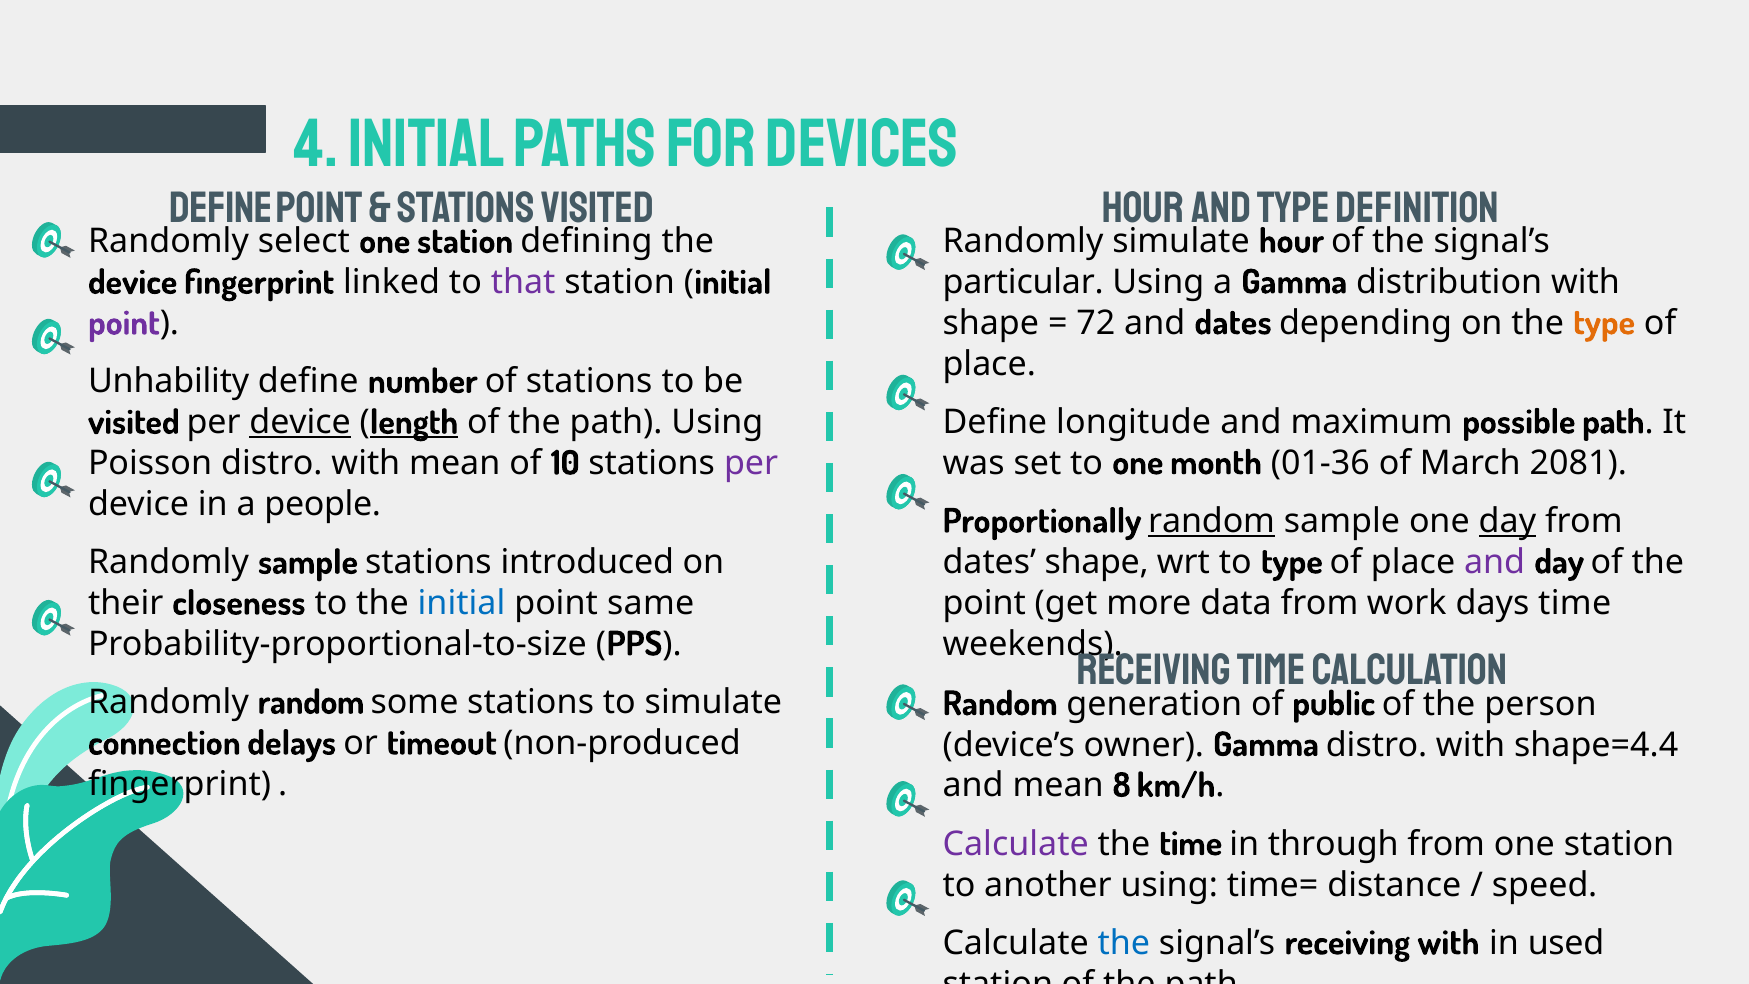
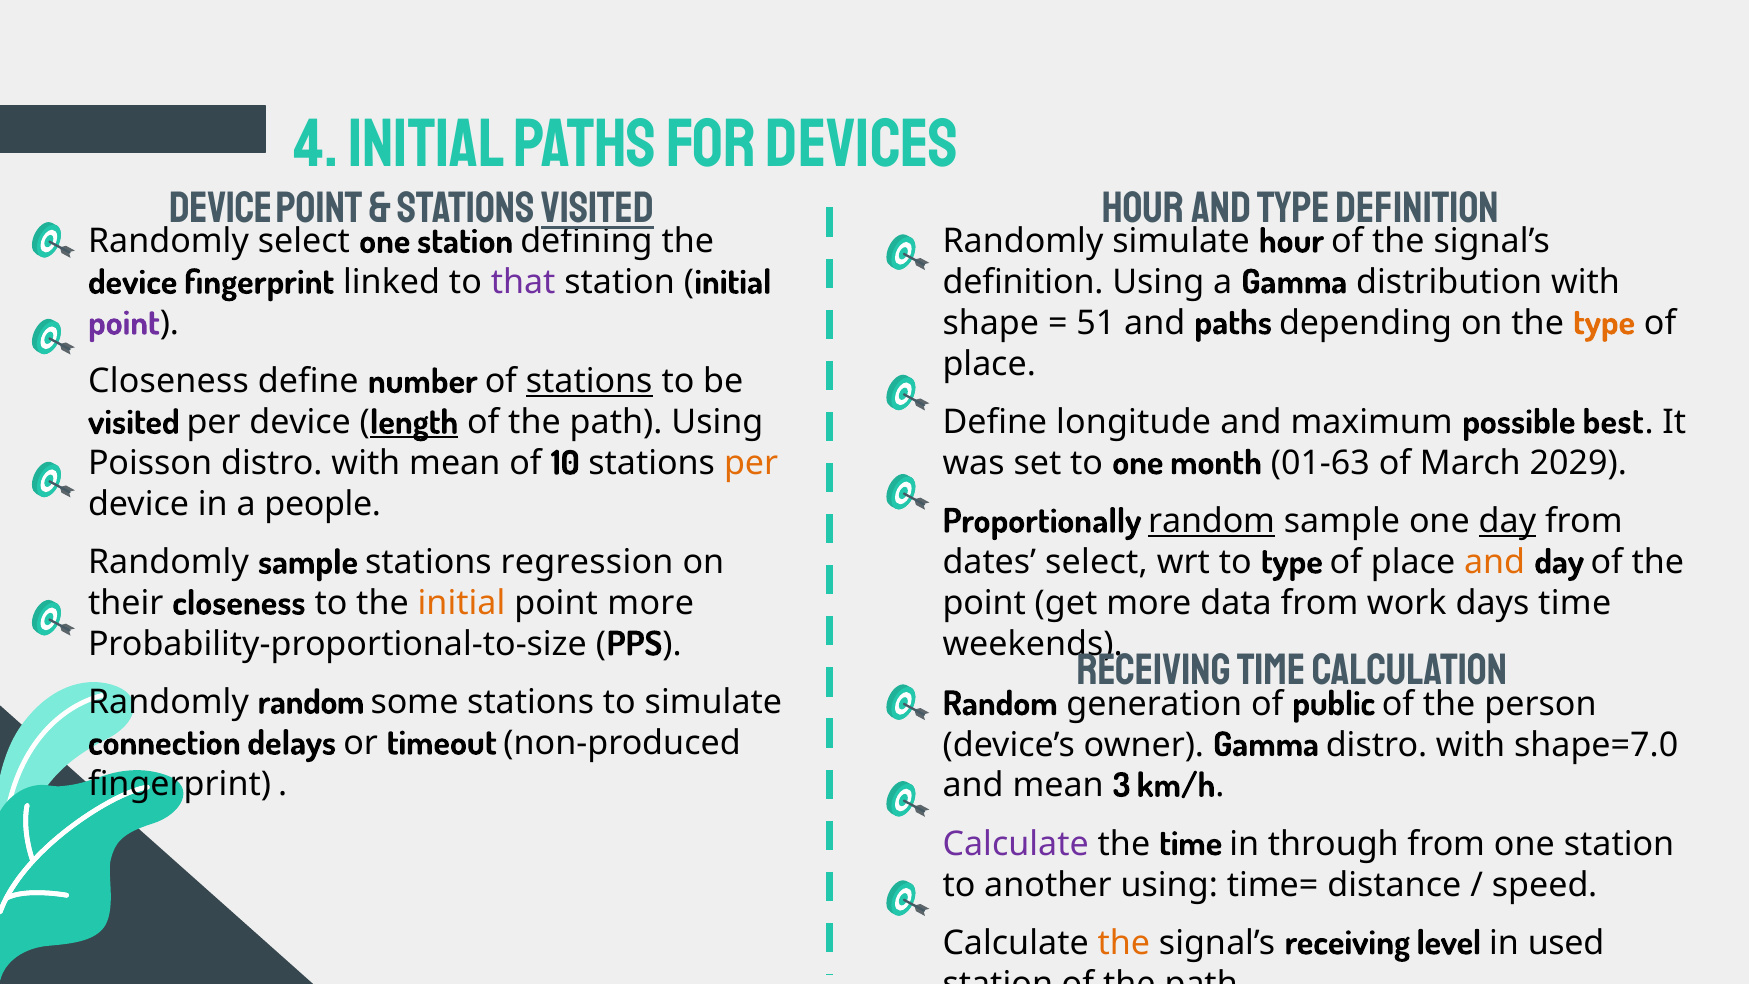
Define: Define -> Device (221, 209)
visited underline: none -> present (597, 209)
particular: particular -> definition (1023, 282)
72: 72 -> 51 (1096, 323)
and dates: dates -> paths (1233, 323)
Unhability: Unhability -> Closeness (168, 382)
stations underline: none -> present (589, 382)
device underline: present -> none (300, 423)
possible path: path -> best (1613, 422)
01-36: 01-36 -> 01-63 (1320, 463)
2081: 2081 -> 2029 (1578, 463)
per colour: purple -> orange (751, 463)
dates shape: shape -> select (1096, 562)
and colour: purple -> orange (1495, 562)
introduced: introduced -> regression (587, 563)
initial colour: blue -> orange (462, 603)
point same: same -> more (651, 603)
shape=4.4: shape=4.4 -> shape=7.0 (1596, 745)
8: 8 -> 3 (1122, 786)
the colour: blue -> orange (1124, 943)
receiving with: with -> level (1449, 943)
